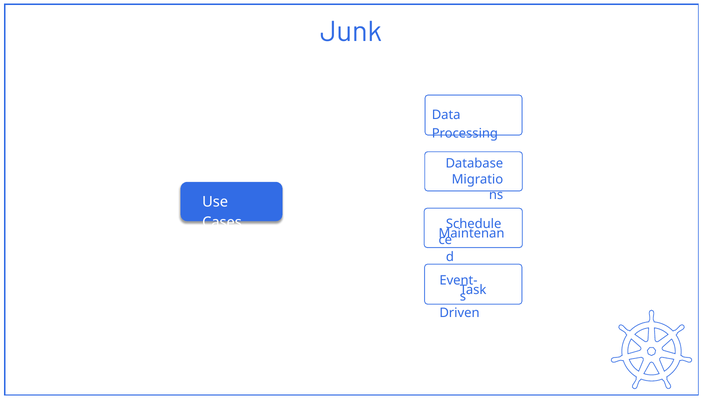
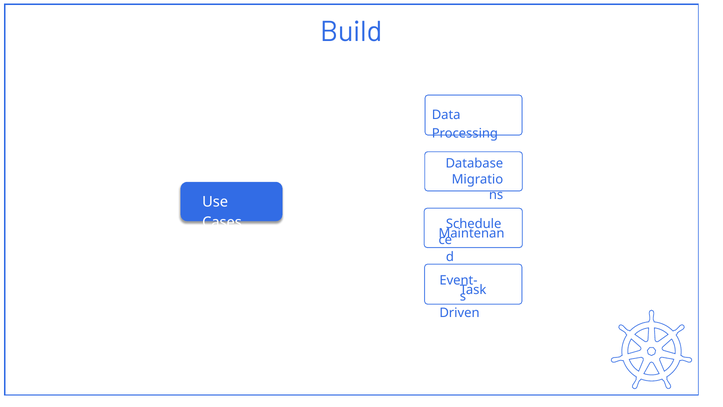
Junk: Junk -> Build (351, 32)
